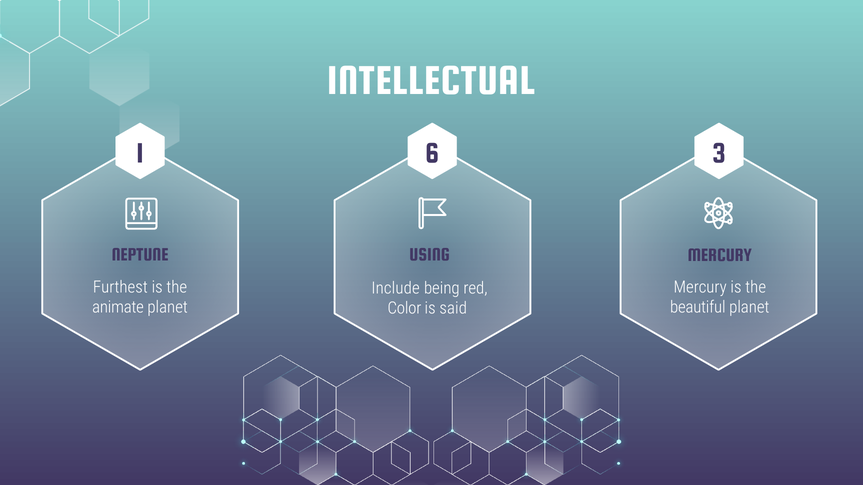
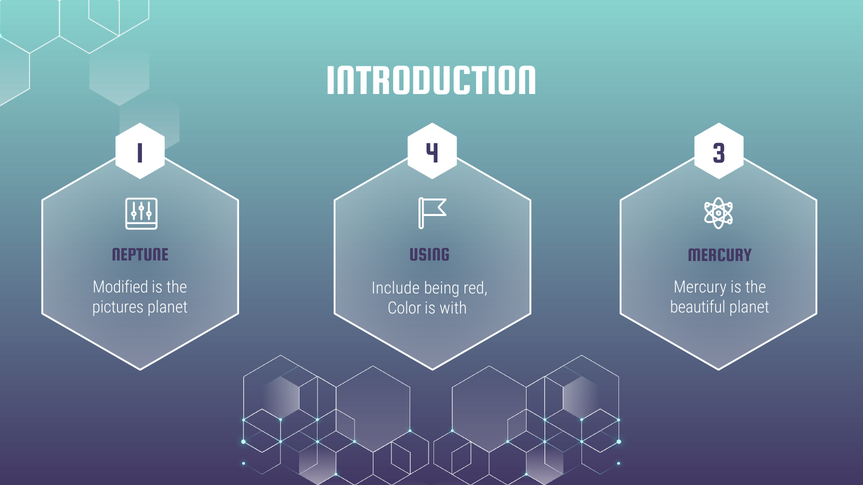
INTELLECTUAL: INTELLECTUAL -> INTRODUCTION (432, 80)
6: 6 -> 4 (432, 153)
Furthest: Furthest -> Modified (120, 287)
animate: animate -> pictures (118, 307)
said: said -> with (453, 308)
